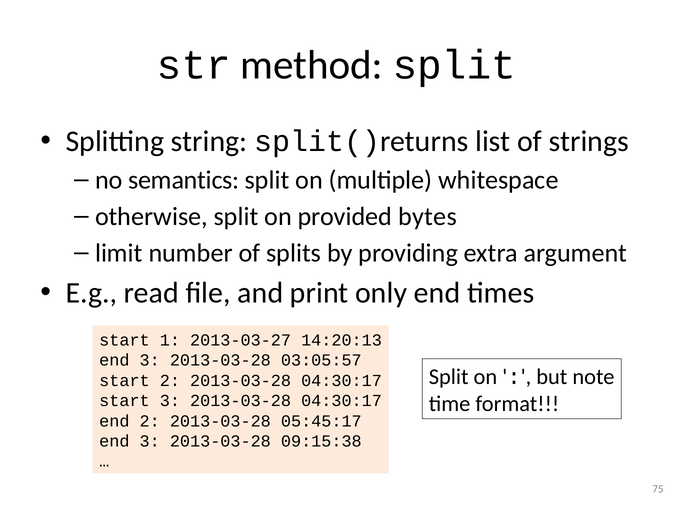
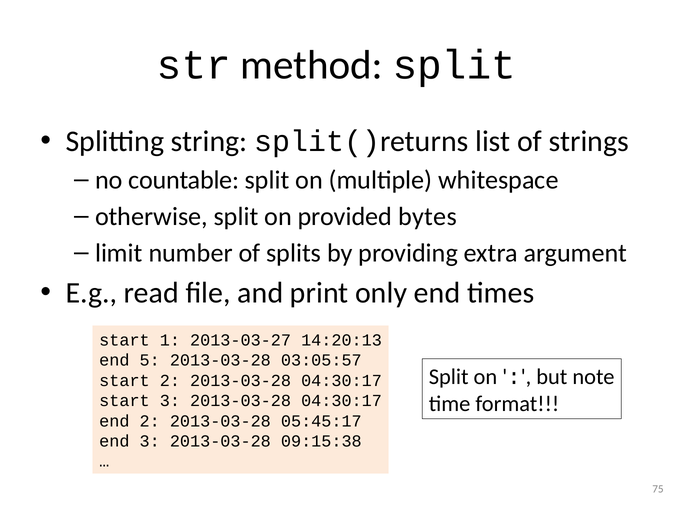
semantics: semantics -> countable (184, 180)
3: 3 -> 5 (150, 360)
